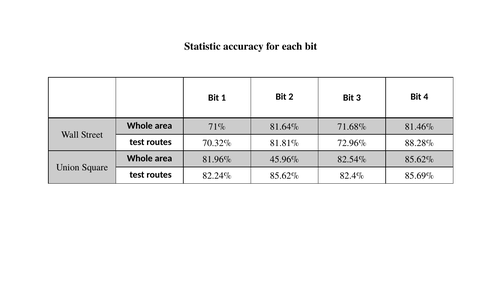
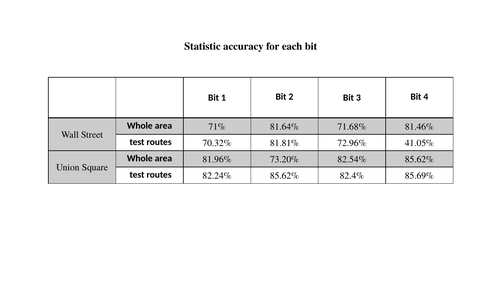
88.28%: 88.28% -> 41.05% (419, 143)
45.96%: 45.96% -> 73.20% (284, 160)
